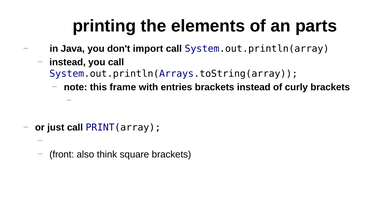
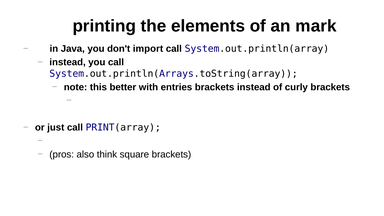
parts: parts -> mark (316, 26)
frame: frame -> better (123, 87)
front: front -> pros (62, 154)
